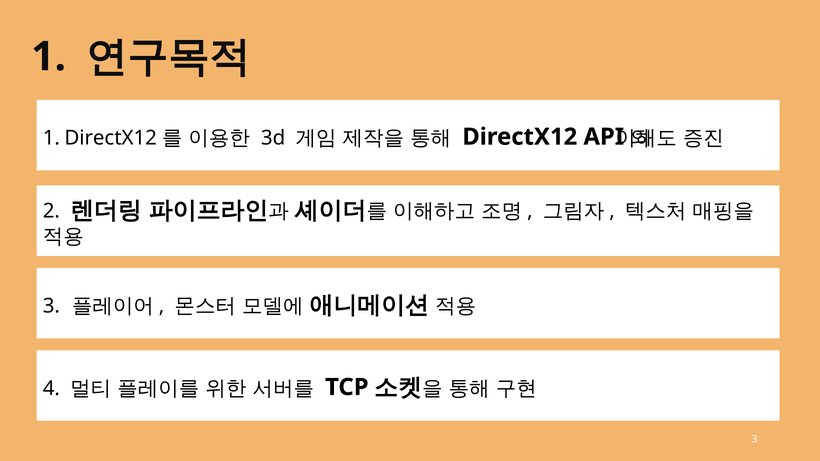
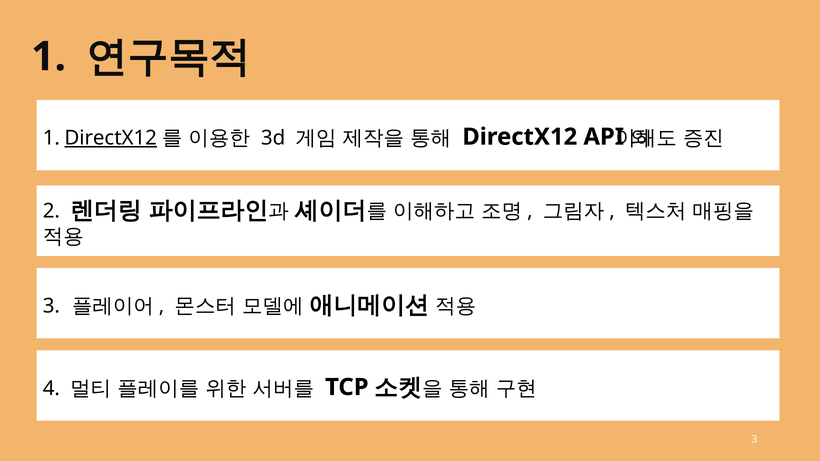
DirectX12 underline: none -> present (111, 138)
